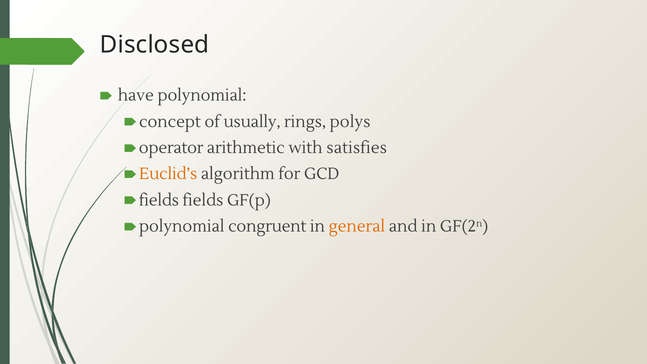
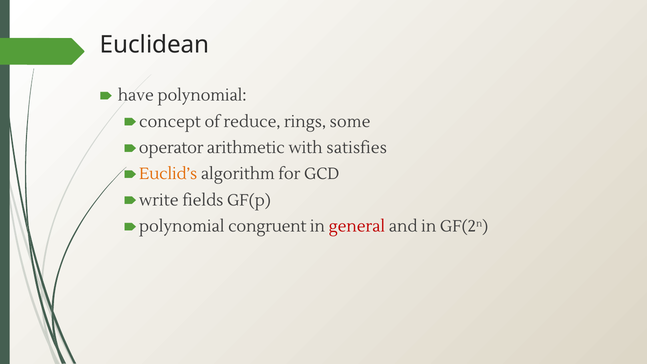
Disclosed: Disclosed -> Euclidean (155, 45)
usually: usually -> reduce (252, 122)
polys: polys -> some (350, 122)
fields: fields -> write (159, 200)
general colour: orange -> red (357, 226)
